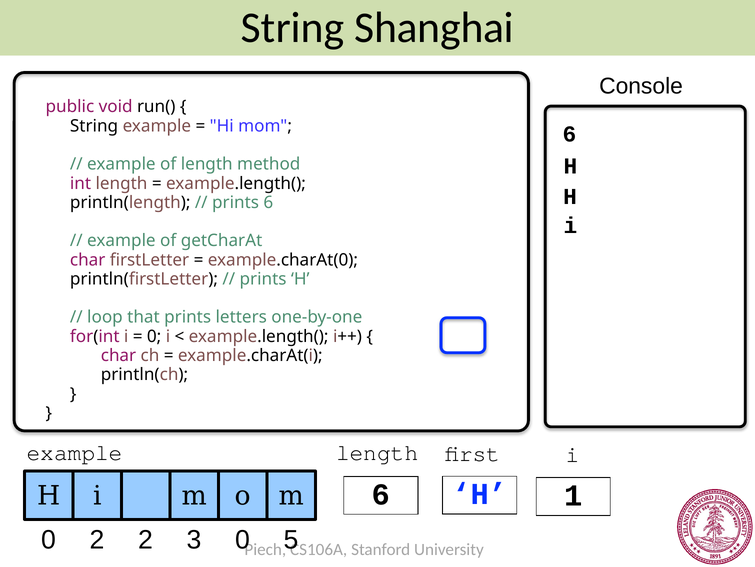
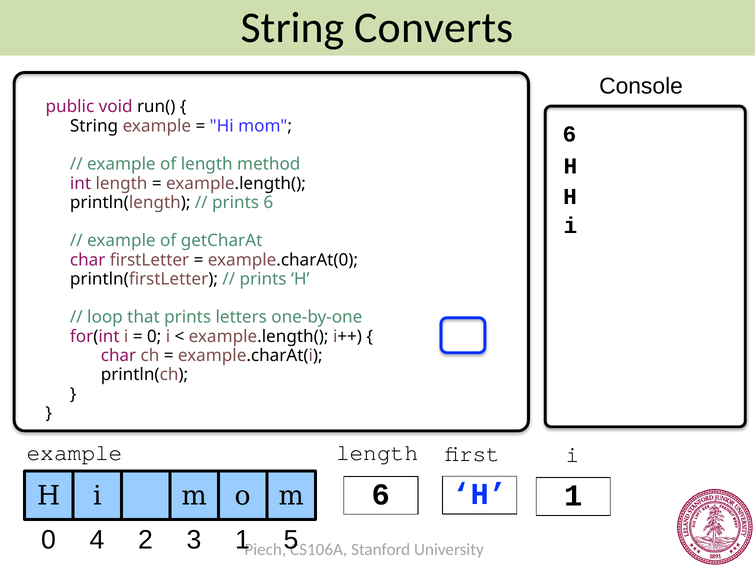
Shanghai: Shanghai -> Converts (434, 28)
0 2: 2 -> 4 (97, 539)
3 0: 0 -> 1 (243, 539)
